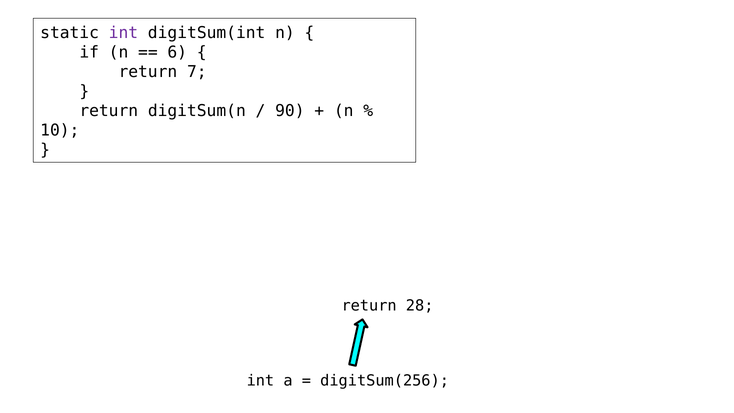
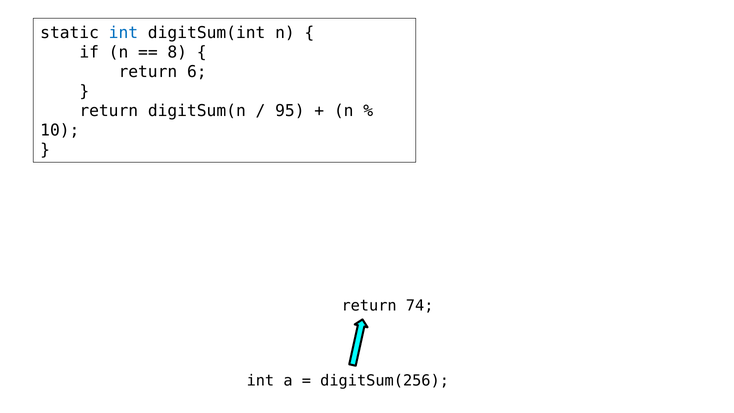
int colour: purple -> blue (123, 33)
6: 6 -> 8 (177, 52)
7: 7 -> 6 (197, 72)
90: 90 -> 95 (290, 111)
28: 28 -> 74 (420, 306)
